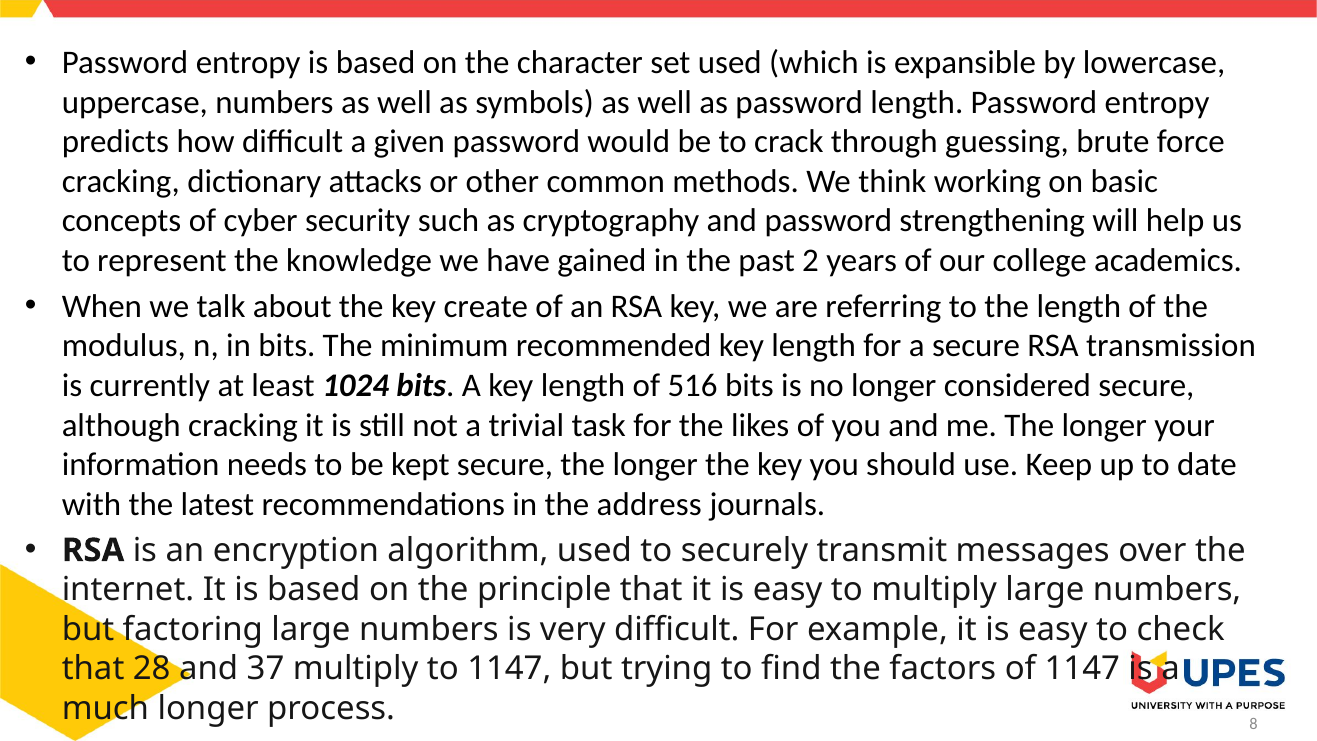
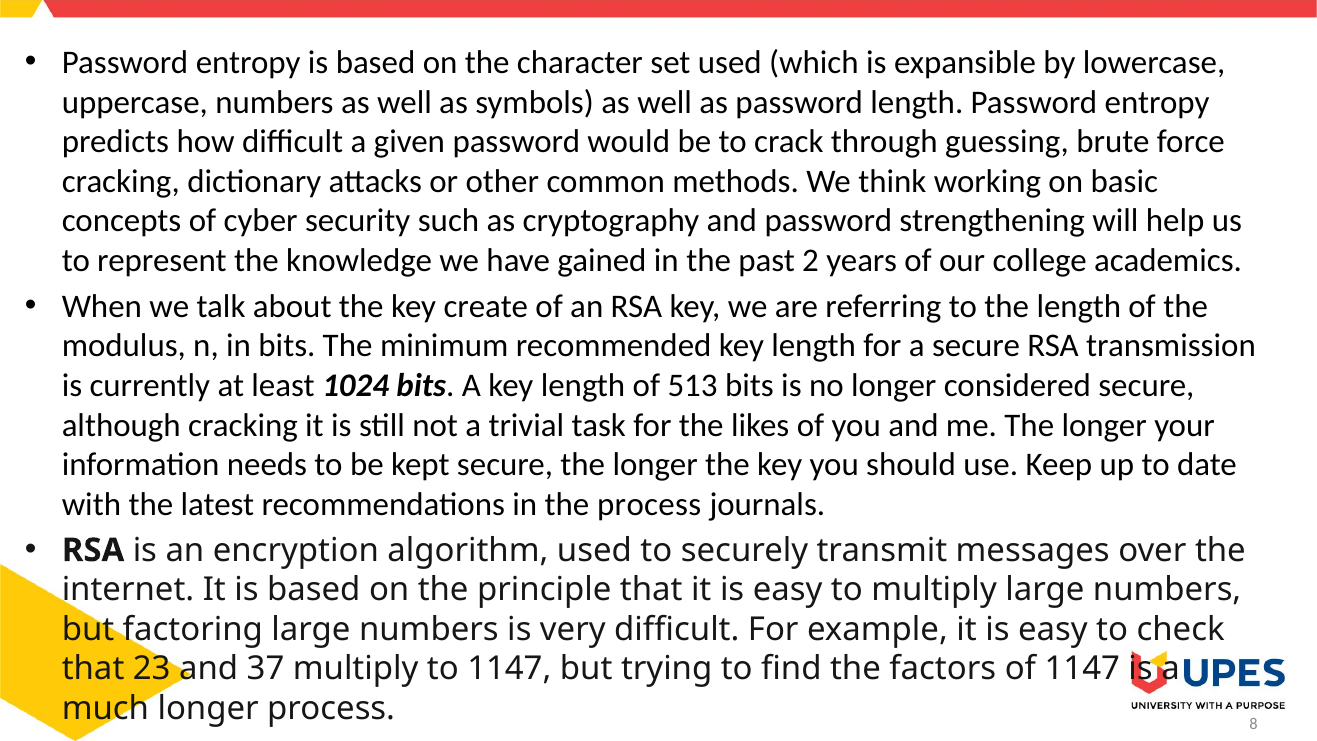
516: 516 -> 513 (693, 386)
the address: address -> process (649, 504)
28: 28 -> 23 (152, 669)
